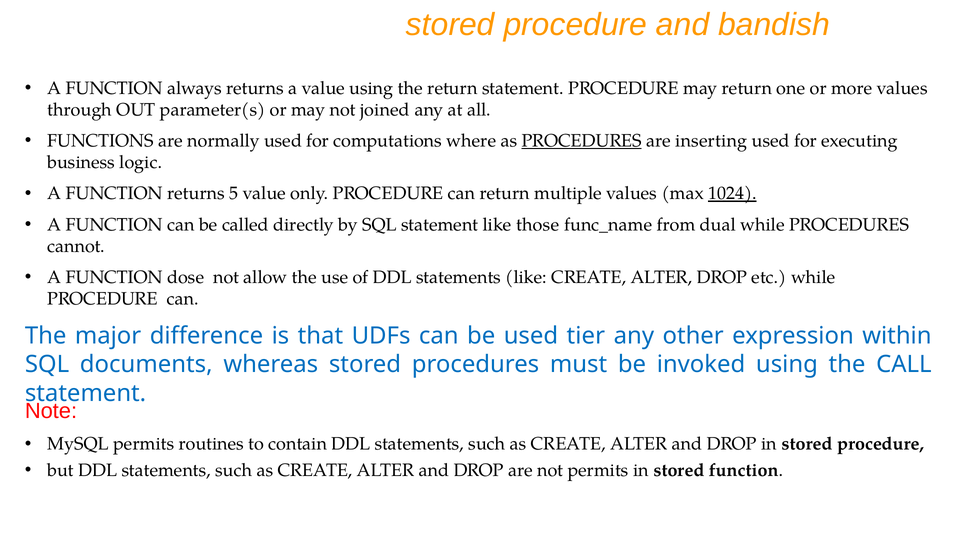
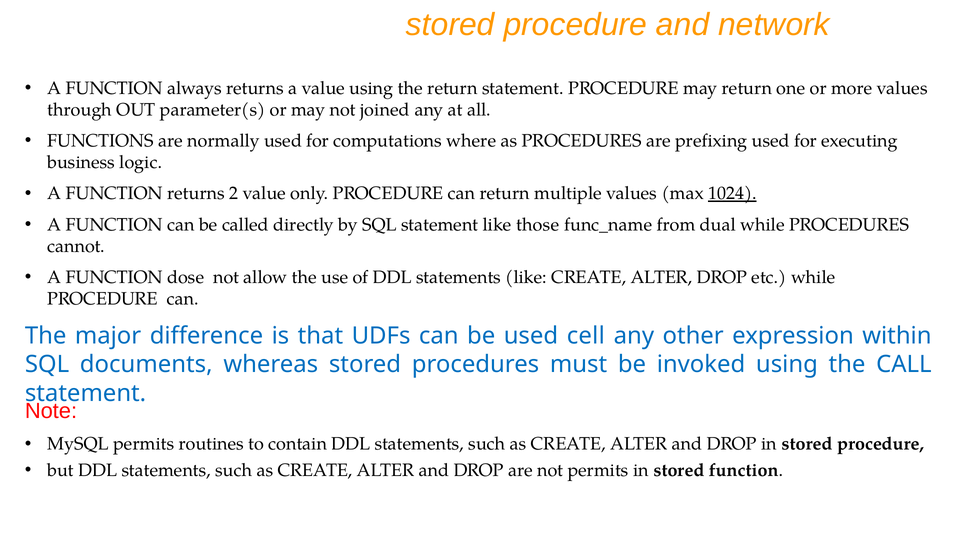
bandish: bandish -> network (774, 25)
PROCEDURES underline: present -> none (582, 141)
inserting: inserting -> prefixing (711, 141)
5: 5 -> 2 (234, 194)
tier: tier -> cell (586, 336)
